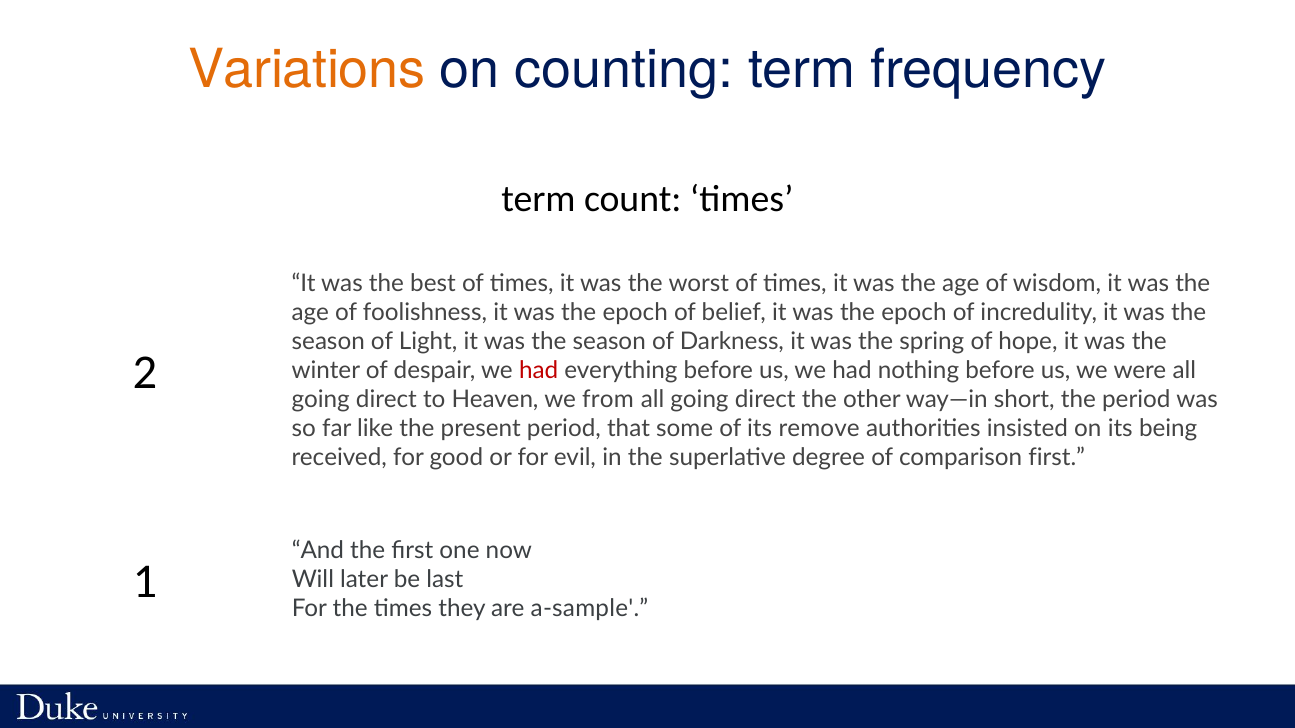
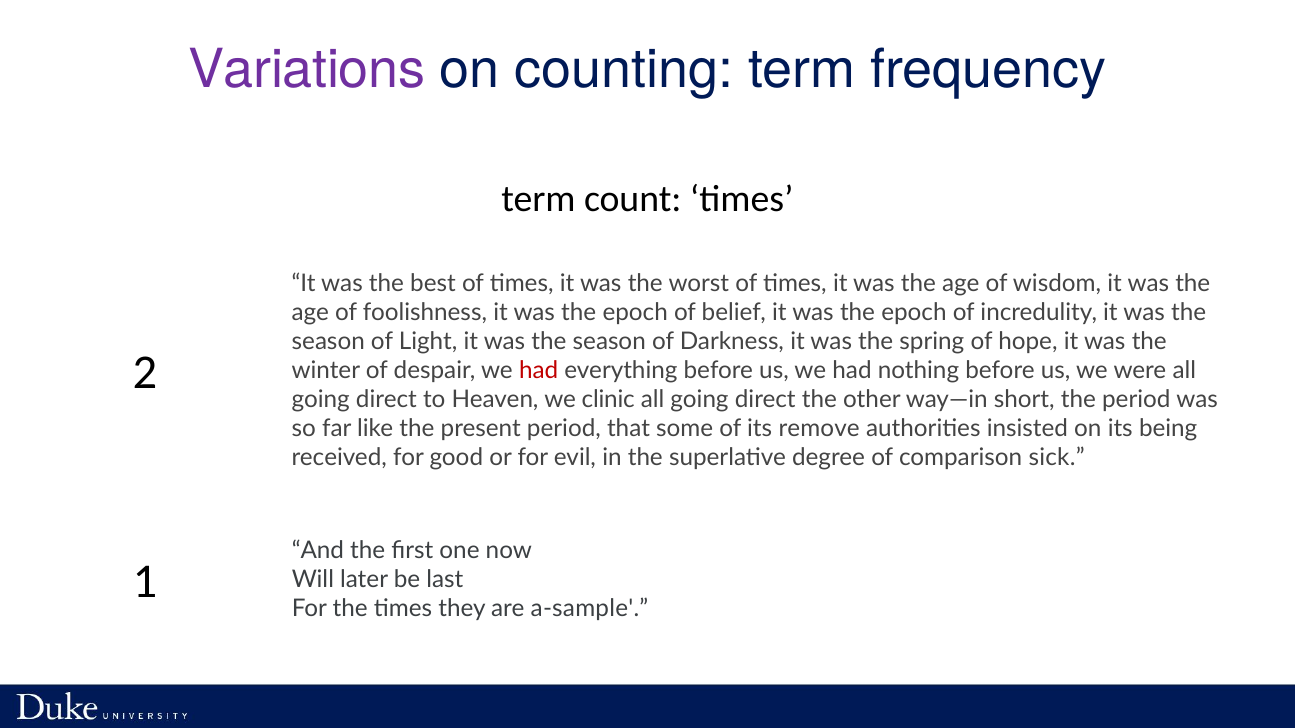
Variations colour: orange -> purple (307, 70)
from: from -> clinic (608, 400)
comparison first: first -> sick (1057, 458)
